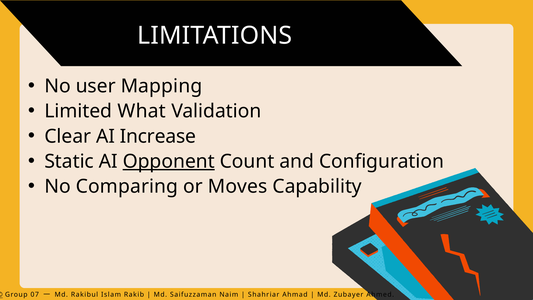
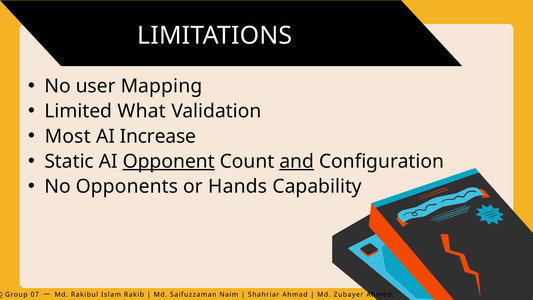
Clear: Clear -> Most (68, 136)
and underline: none -> present (297, 161)
Comparing: Comparing -> Opponents (127, 186)
Moves: Moves -> Hands (238, 186)
